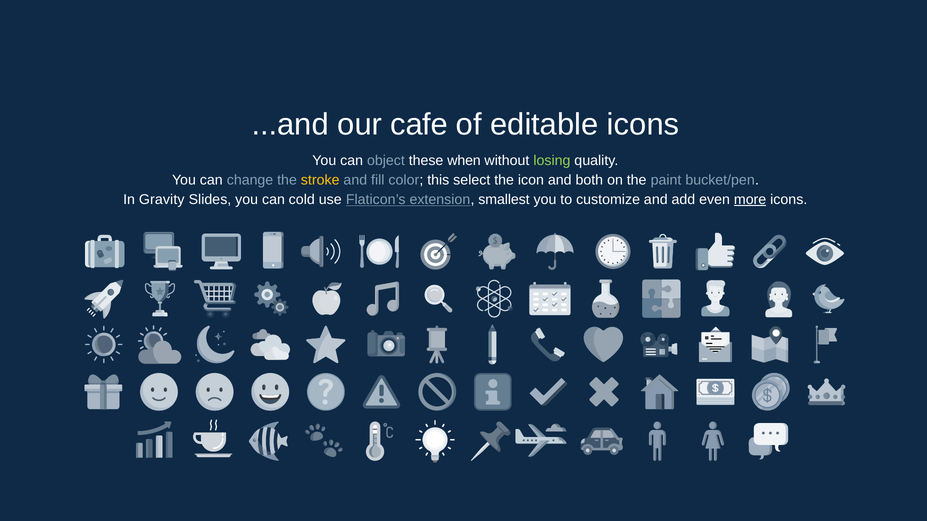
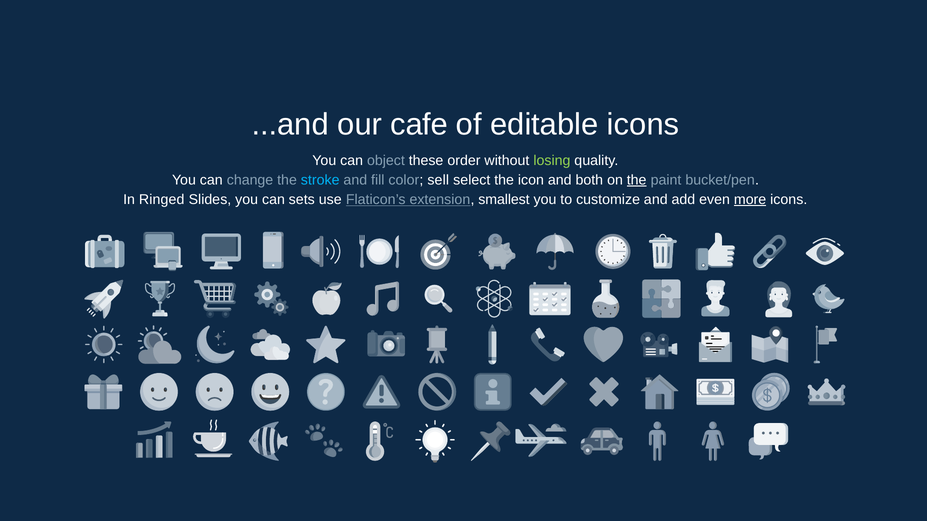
when: when -> order (464, 161)
stroke colour: yellow -> light blue (320, 180)
this: this -> sell (438, 180)
the underline: none -> present (637, 180)
Gravity: Gravity -> Ringed (162, 200)
cold: cold -> sets (302, 200)
